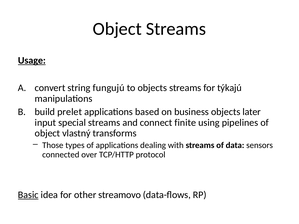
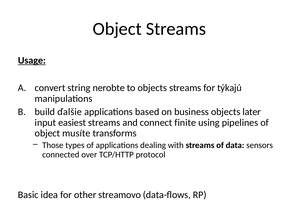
fungujú: fungujú -> nerobte (109, 88)
prelet: prelet -> ďalšie (70, 112)
special: special -> easiest (72, 123)
vlastný: vlastný -> musíte (76, 133)
Basic underline: present -> none (28, 195)
